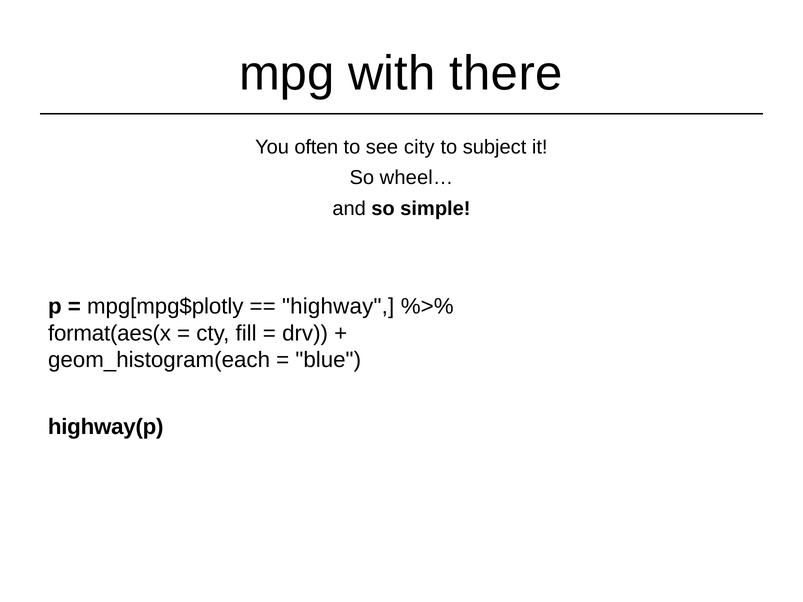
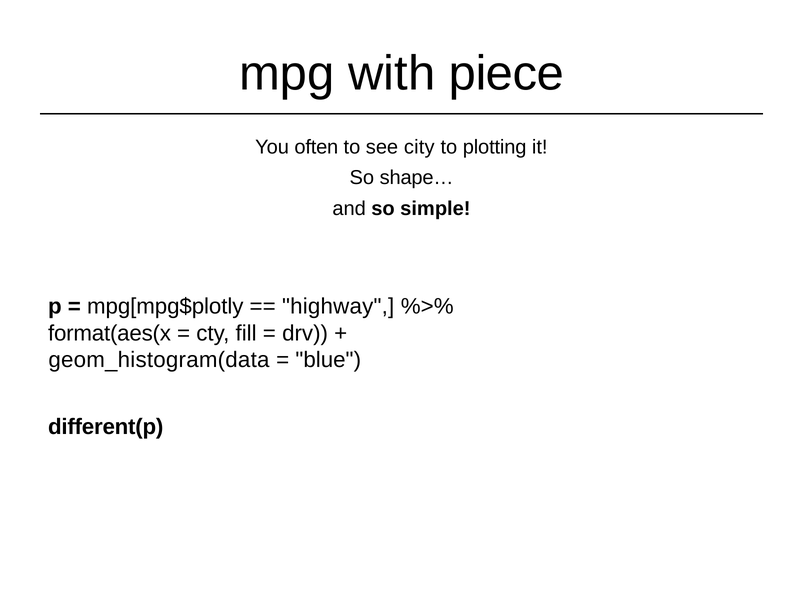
there: there -> piece (506, 74)
subject: subject -> plotting (495, 147)
wheel…: wheel… -> shape… (417, 178)
geom_histogram(each: geom_histogram(each -> geom_histogram(data (159, 360)
highway(p: highway(p -> different(p (106, 427)
